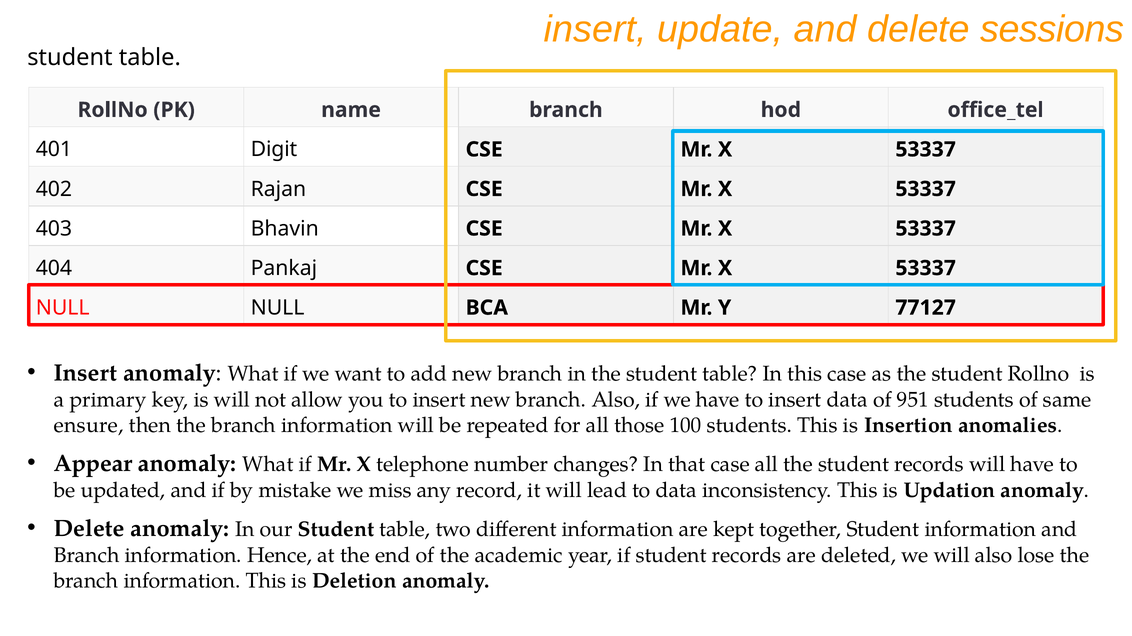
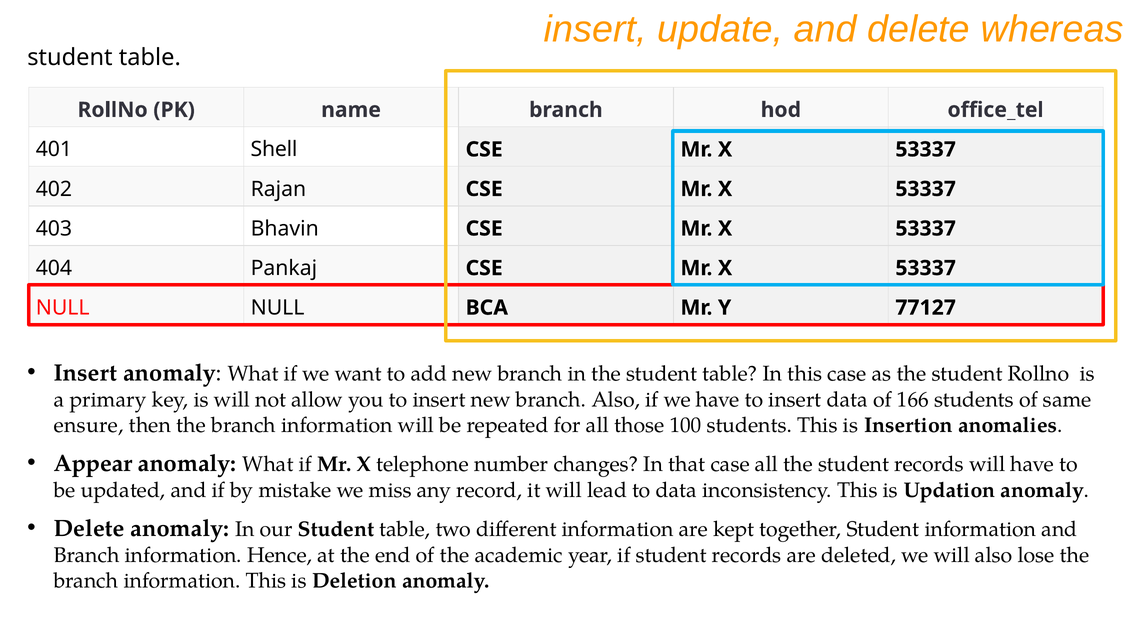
sessions: sessions -> whereas (1052, 29)
Digit: Digit -> Shell (274, 150)
951: 951 -> 166 (913, 400)
